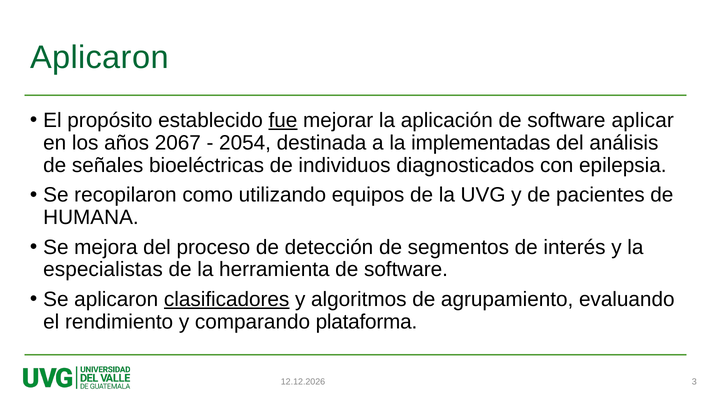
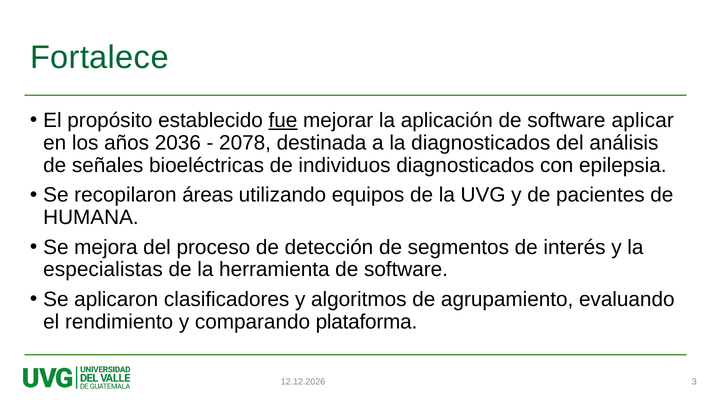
Aplicaron: Aplicaron -> Fortalece (99, 58)
2067: 2067 -> 2036 (178, 143)
2054: 2054 -> 2078 (245, 143)
la implementadas: implementadas -> diagnosticados (481, 143)
como: como -> áreas (208, 195)
clasificadores underline: present -> none (227, 299)
